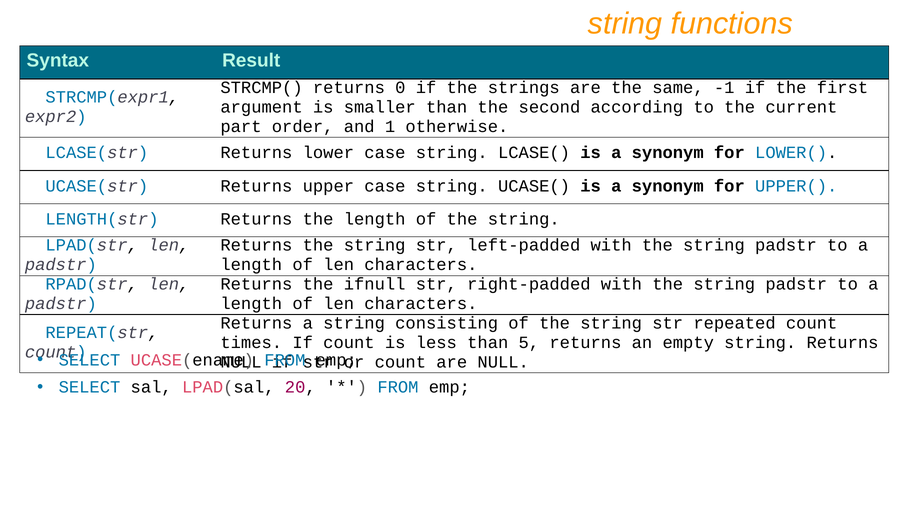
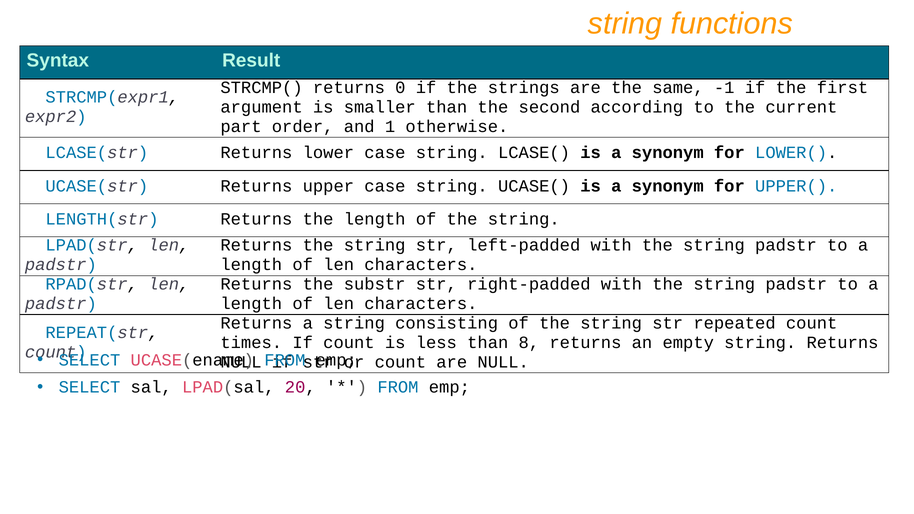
ifnull: ifnull -> substr (375, 284)
5: 5 -> 8 (529, 343)
